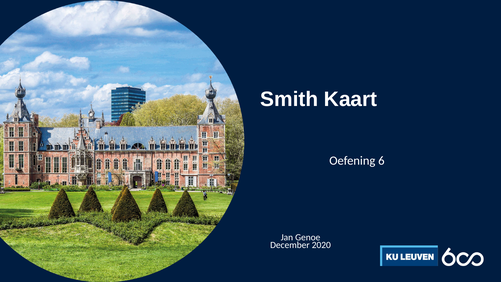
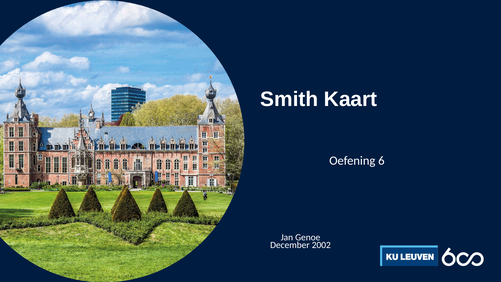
2020: 2020 -> 2002 (321, 245)
